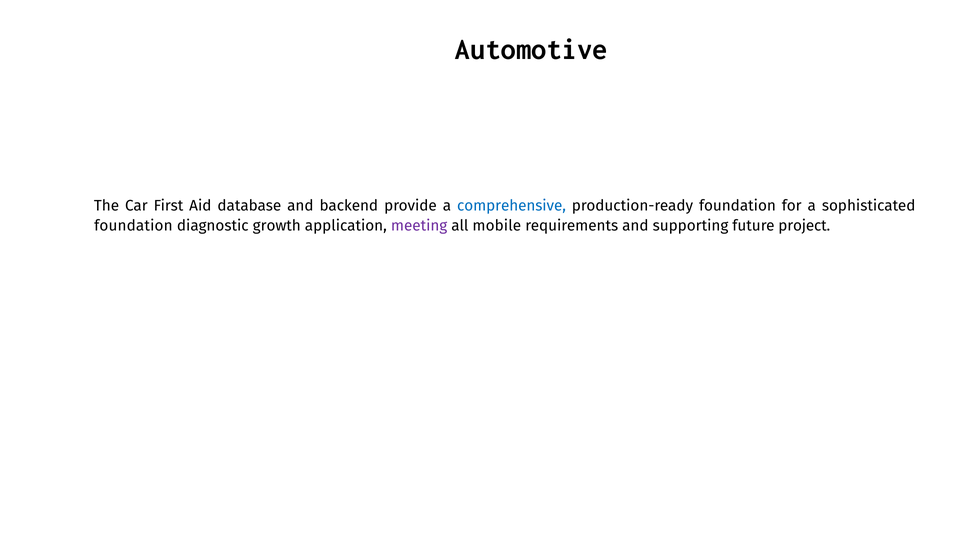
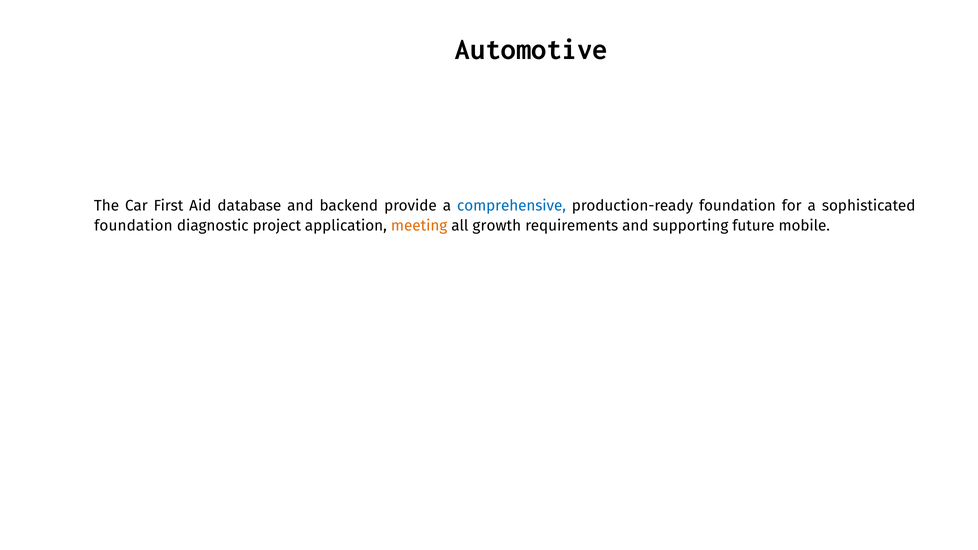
growth: growth -> project (277, 226)
meeting colour: purple -> orange (419, 226)
mobile: mobile -> growth (497, 226)
project: project -> mobile (804, 226)
